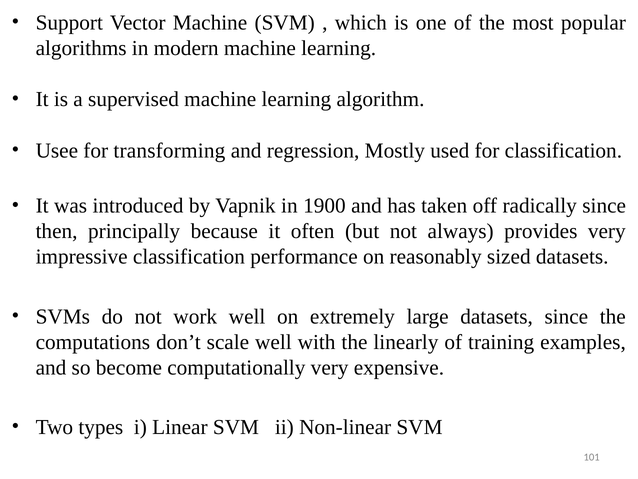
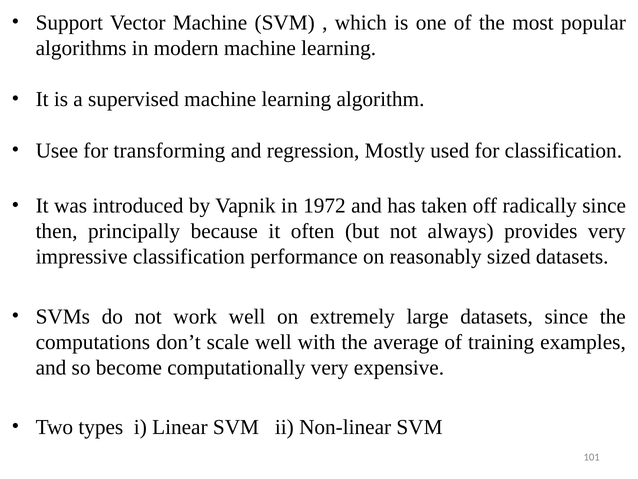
1900: 1900 -> 1972 (324, 206)
linearly: linearly -> average (406, 342)
